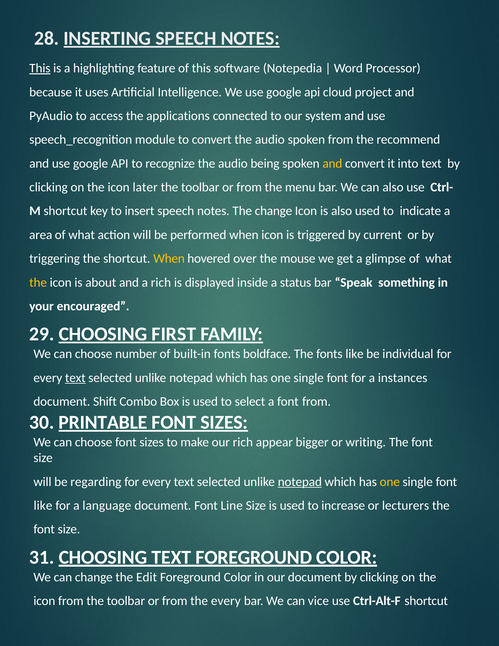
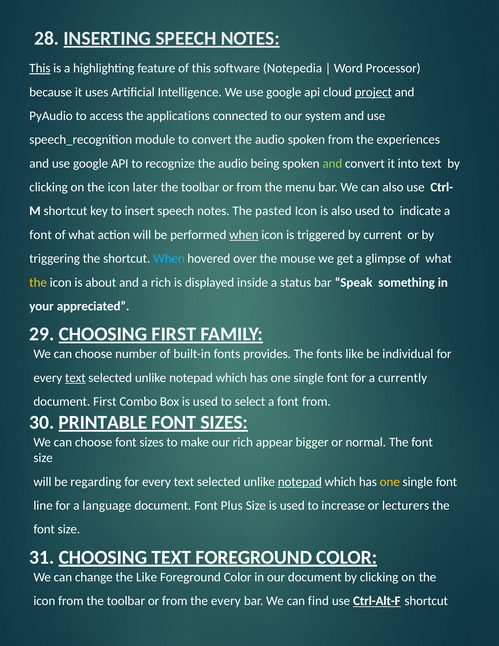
project underline: none -> present (373, 92)
recommend: recommend -> experiences (408, 140)
and colour: yellow -> light green (332, 163)
The change: change -> pasted (273, 211)
area: area -> font (41, 235)
when underline: none -> present (244, 235)
When colour: yellow -> light blue (169, 258)
encouraged: encouraged -> appreciated (93, 306)
boldface: boldface -> provides (267, 354)
instances: instances -> currently (403, 378)
document Shift: Shift -> First (105, 401)
writing: writing -> normal (366, 442)
like: like -> line (43, 505)
Line: Line -> Plus (232, 505)
the Edit: Edit -> Like (147, 577)
vice: vice -> find (318, 601)
Ctrl-Alt-F underline: none -> present (377, 601)
